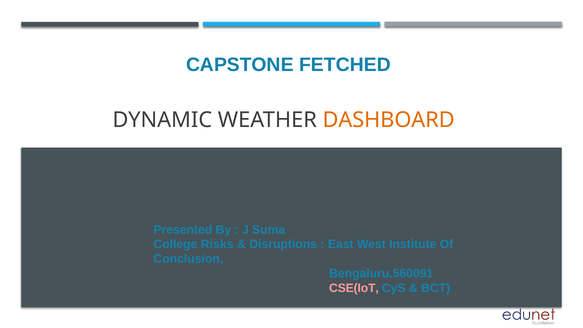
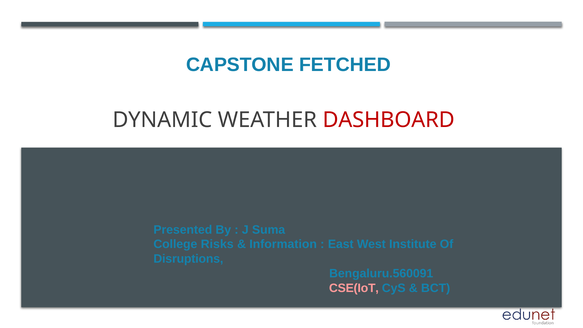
DASHBOARD colour: orange -> red (389, 120)
Disruptions: Disruptions -> Information (283, 244)
Conclusion: Conclusion -> Disruptions (188, 259)
